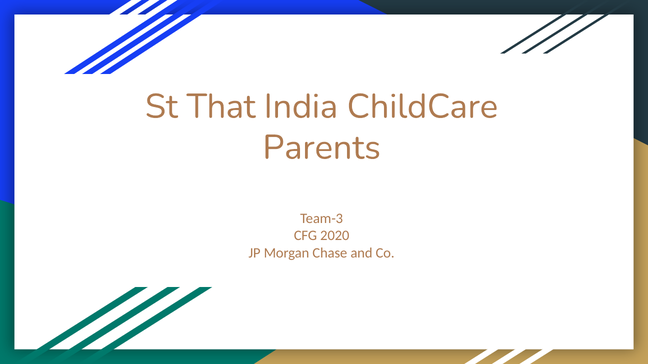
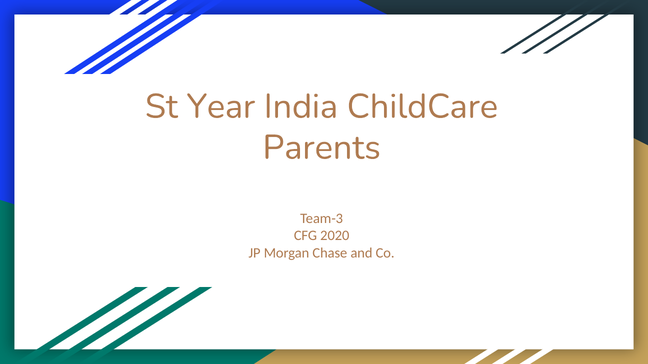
That: That -> Year (221, 107)
